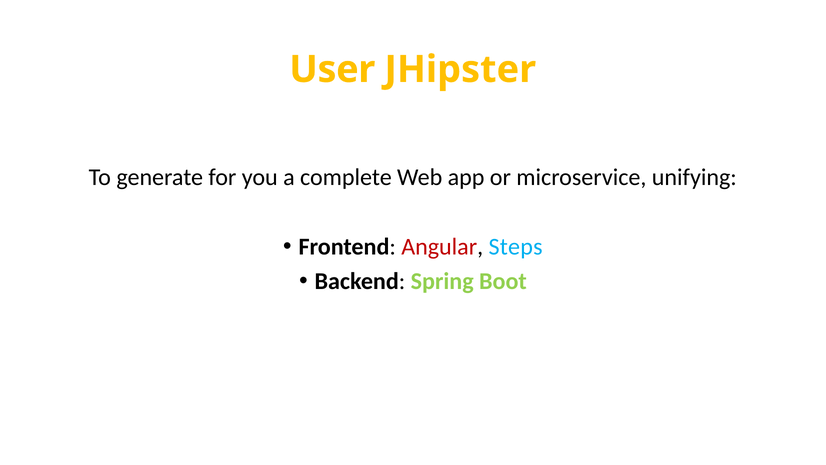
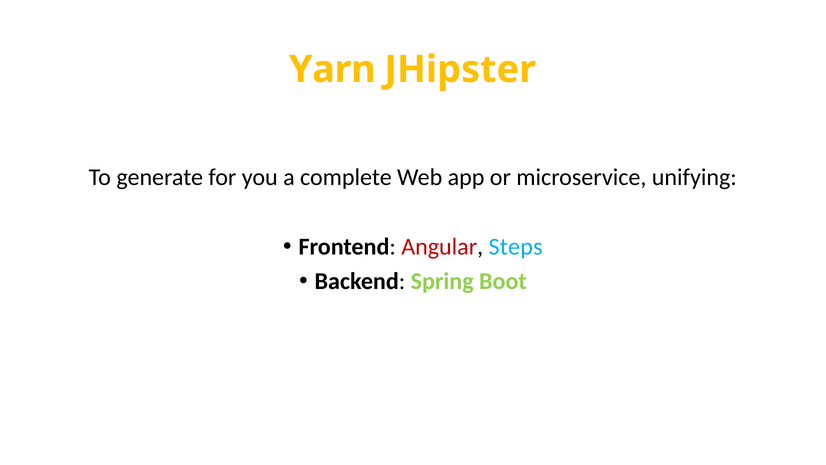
User: User -> Yarn (332, 69)
